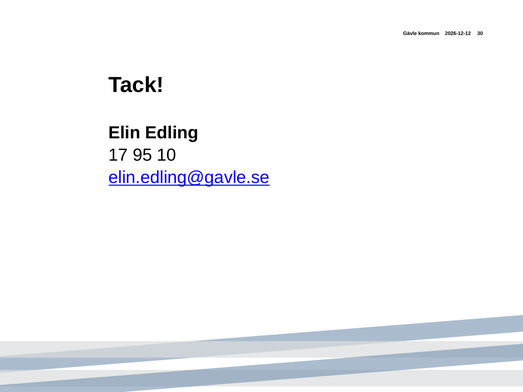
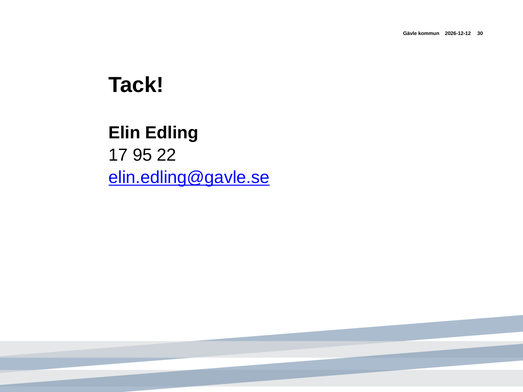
10: 10 -> 22 (167, 155)
